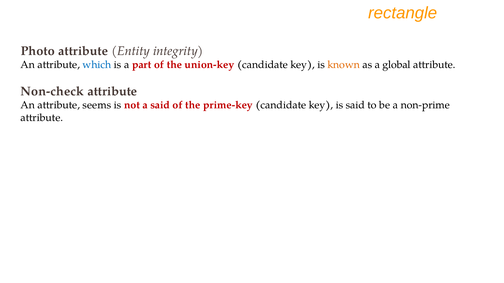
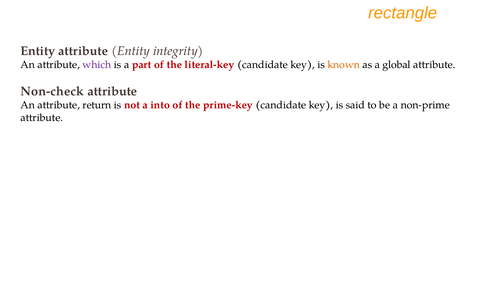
Photo: Photo -> Entity (38, 51)
which colour: blue -> purple (97, 65)
union-key: union-key -> literal-key (210, 65)
seems: seems -> return (97, 105)
a said: said -> into (160, 105)
